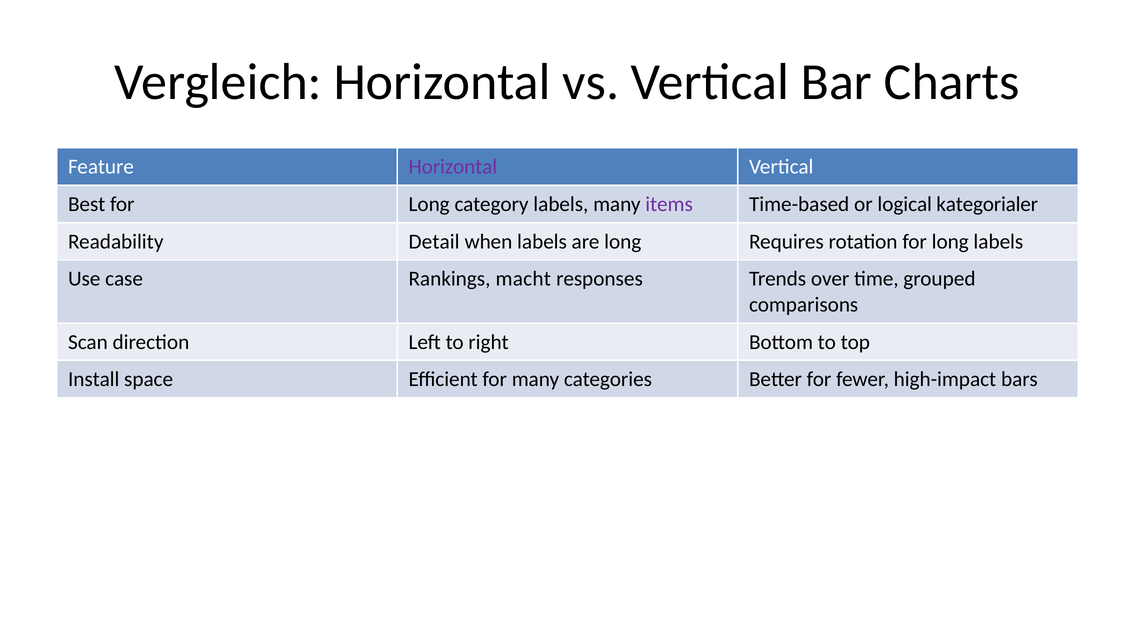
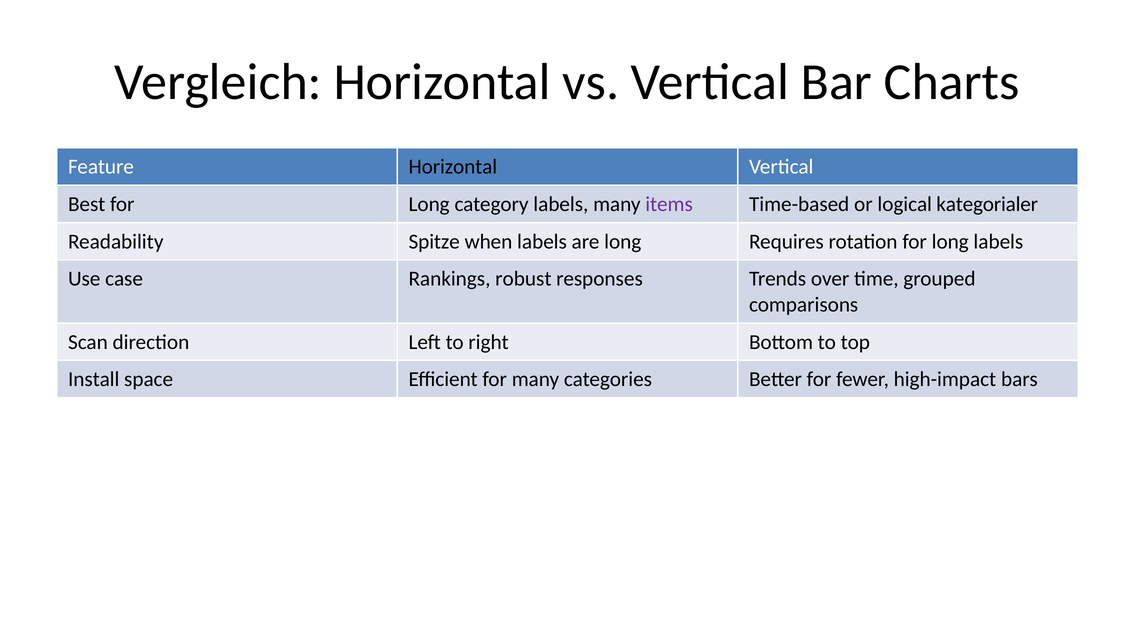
Horizontal colour: purple -> black (453, 167)
Detail: Detail -> Spitze (434, 242)
macht: macht -> robust (523, 279)
